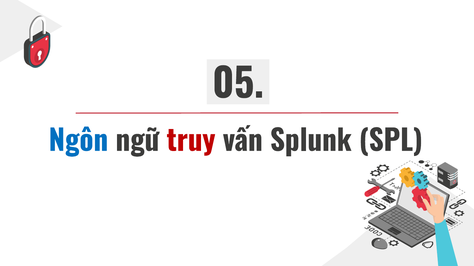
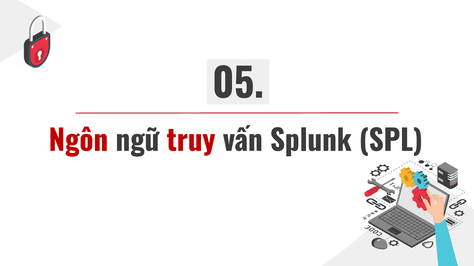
Ngôn colour: blue -> red (78, 142)
